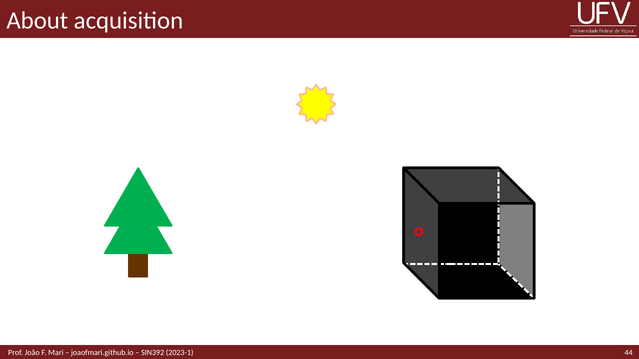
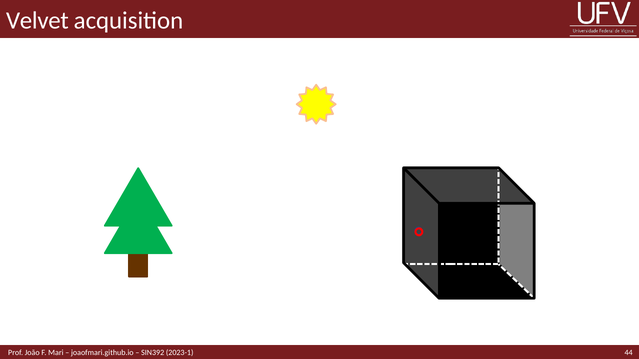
About: About -> Velvet (37, 21)
